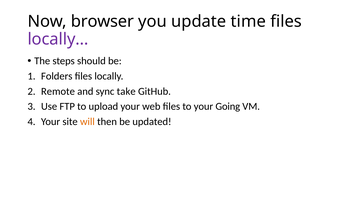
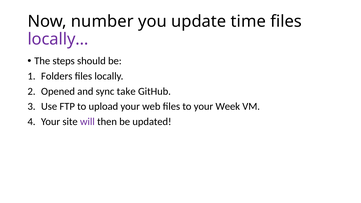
browser: browser -> number (102, 21)
Remote: Remote -> Opened (58, 91)
Going: Going -> Week (228, 106)
will colour: orange -> purple (87, 122)
